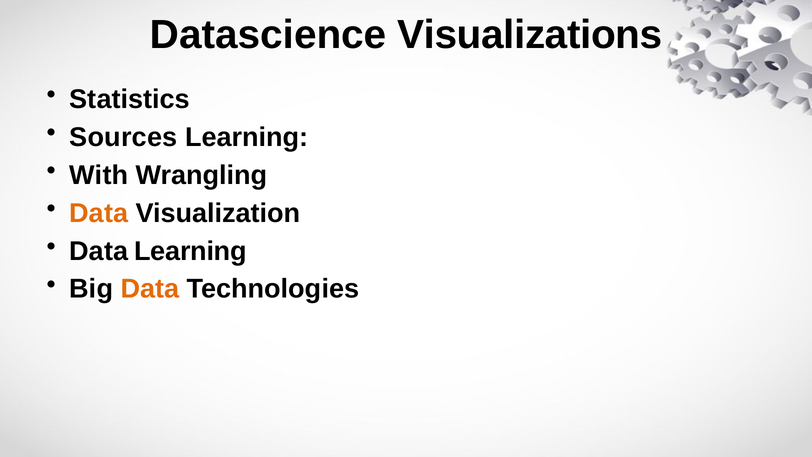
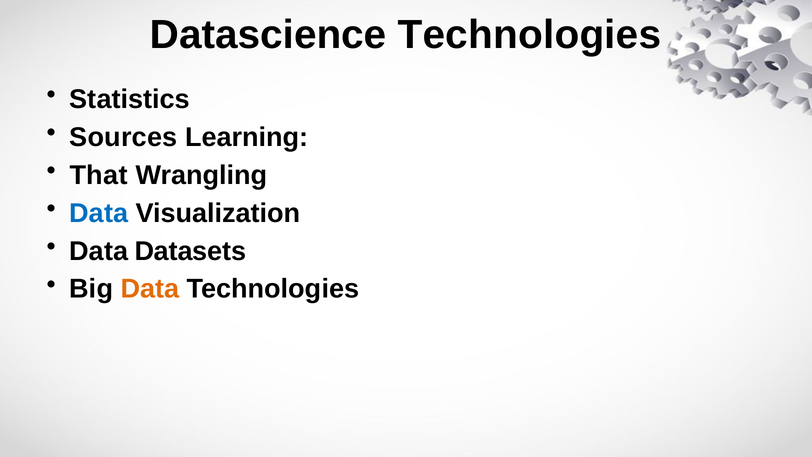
Datascience Visualizations: Visualizations -> Technologies (529, 35)
With: With -> That (99, 175)
Data colour: orange -> blue (99, 213)
Data Learning: Learning -> Datasets (190, 251)
